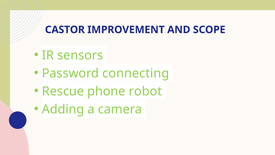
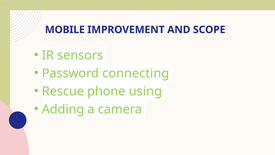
CASTOR: CASTOR -> MOBILE (65, 30)
robot: robot -> using (145, 91)
